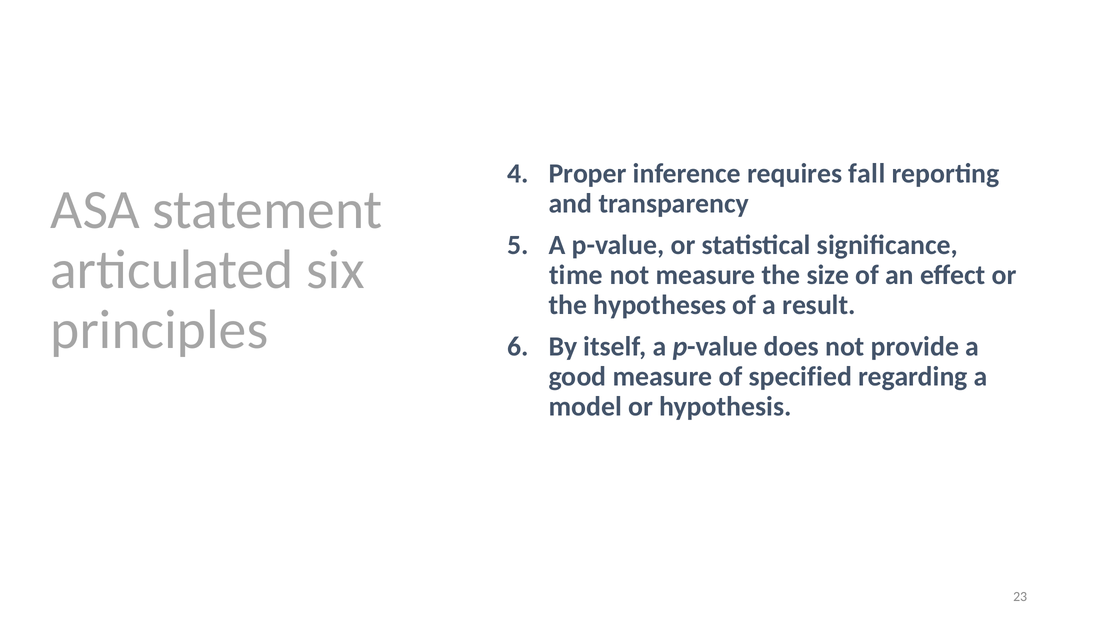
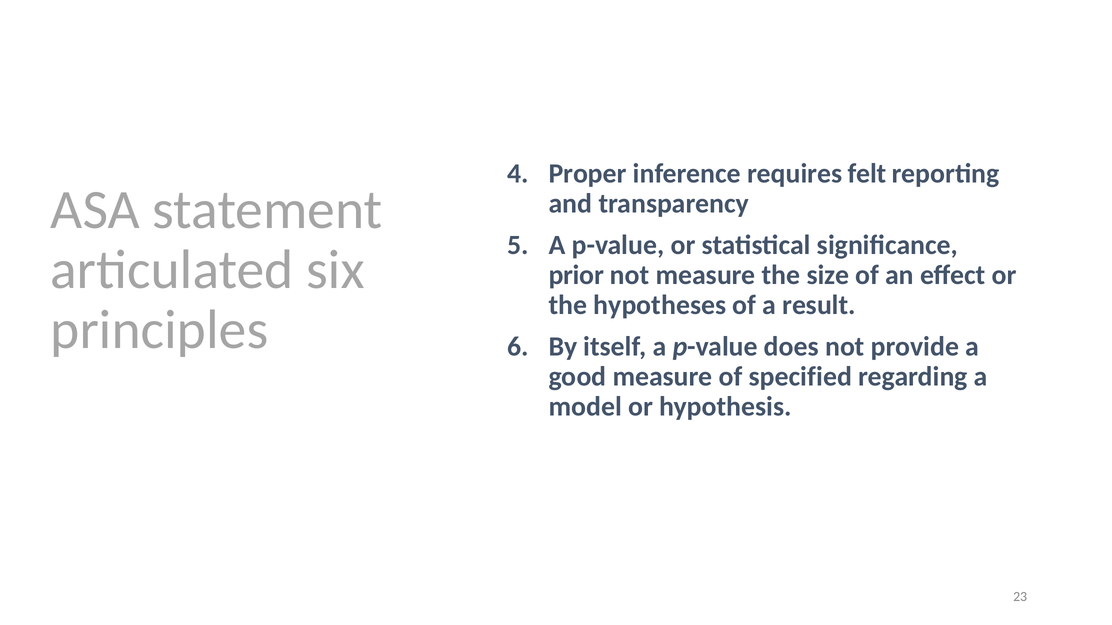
fall: fall -> felt (867, 174)
time: time -> prior (576, 275)
